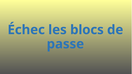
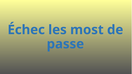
blocs: blocs -> most (87, 30)
